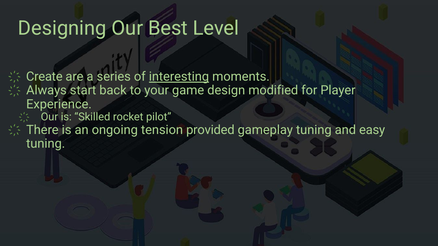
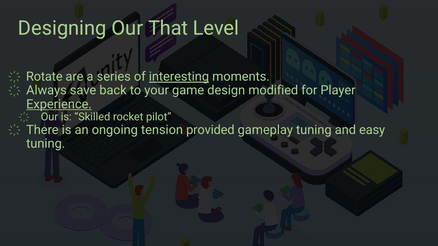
Best: Best -> That (168, 28)
Create: Create -> Rotate (44, 77)
start: start -> save (83, 91)
Experience underline: none -> present (59, 104)
